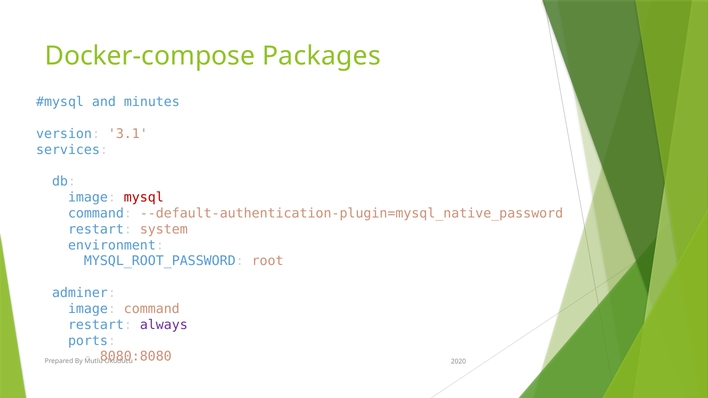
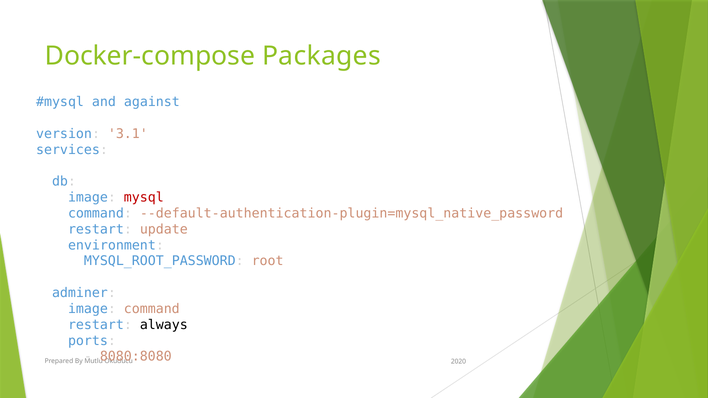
minutes: minutes -> against (152, 102)
system: system -> update (164, 229)
always colour: purple -> black (164, 325)
